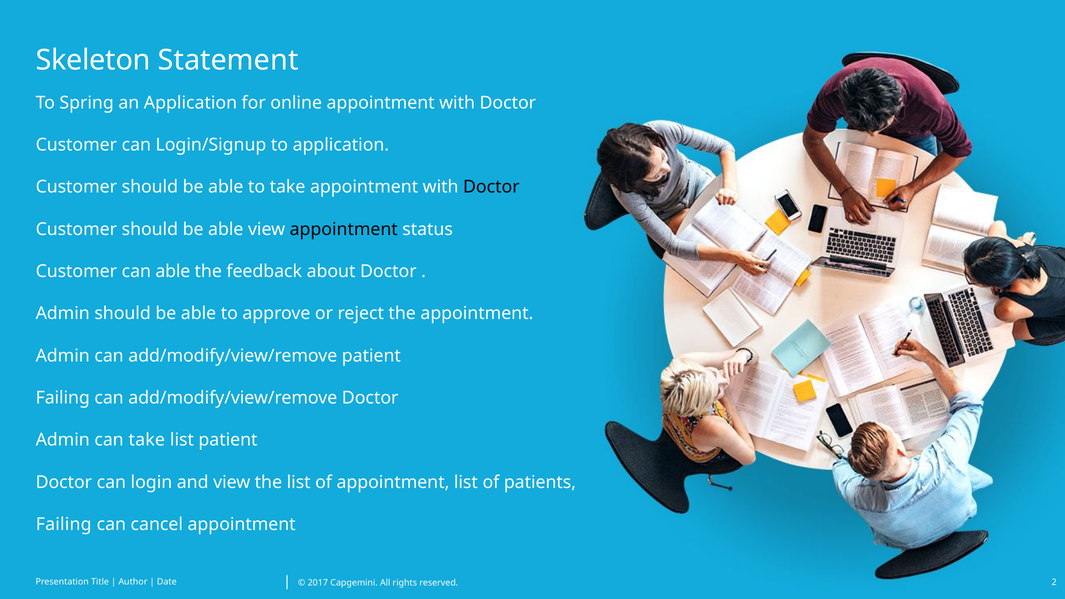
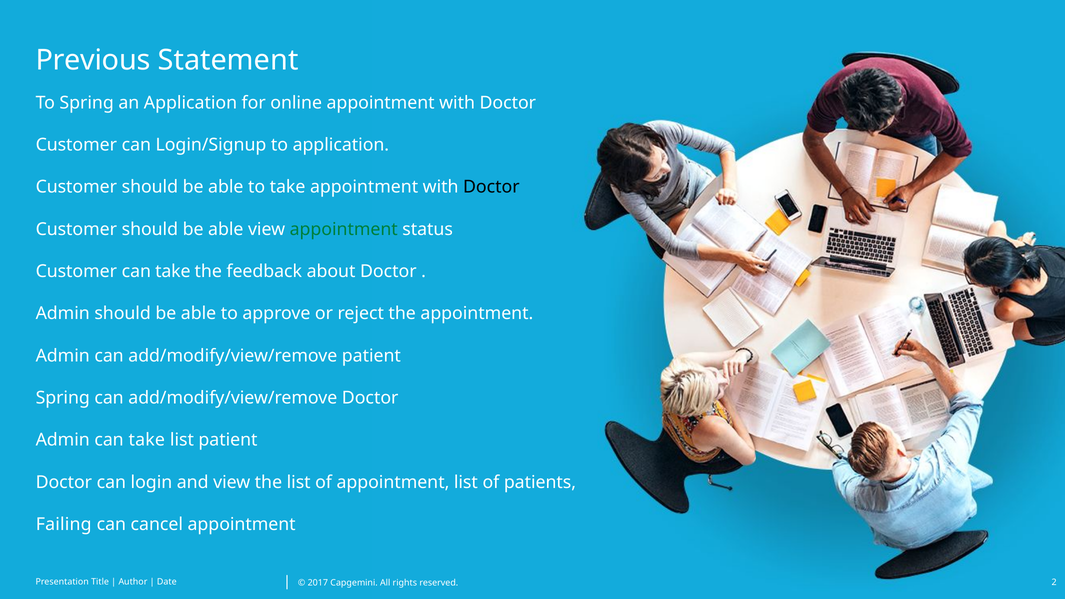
Skeleton: Skeleton -> Previous (93, 60)
appointment colour: black -> green (344, 229)
Customer can able: able -> take (173, 271)
Failing: Failing -> Spring (63, 398)
